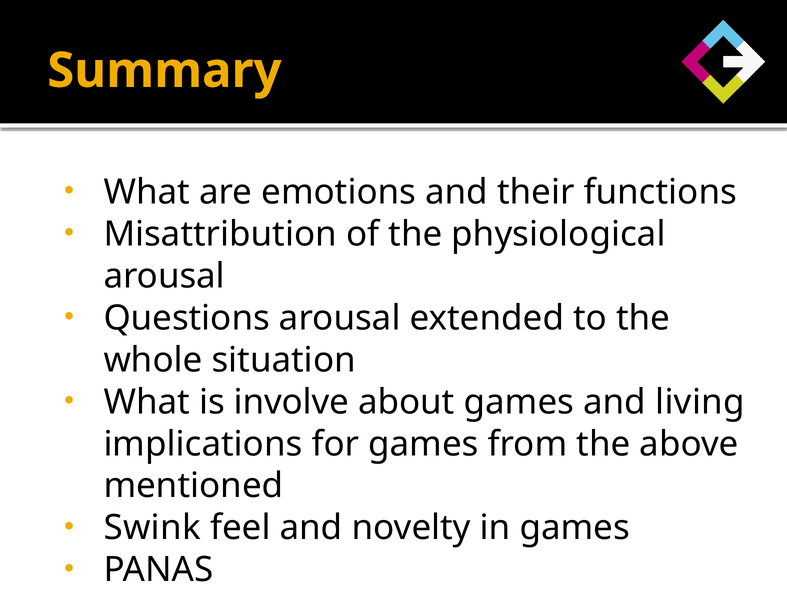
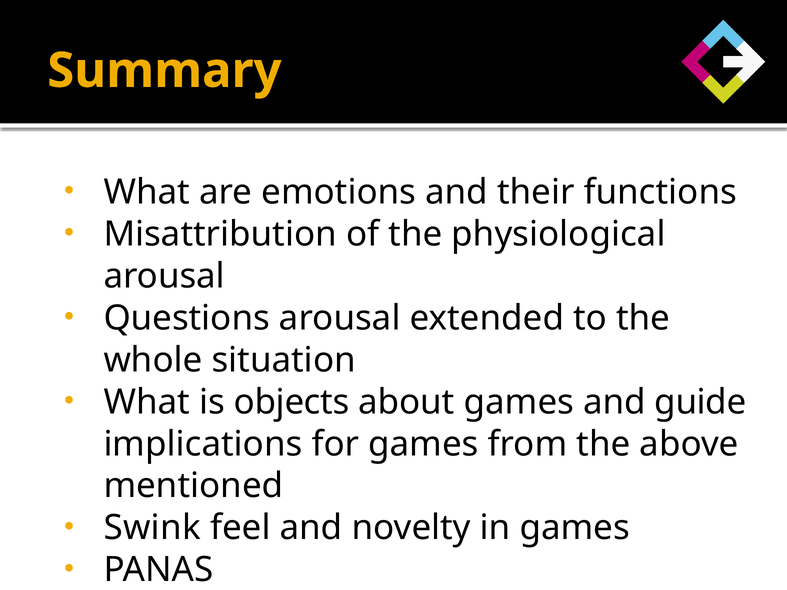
involve: involve -> objects (292, 402)
living: living -> guide (700, 402)
